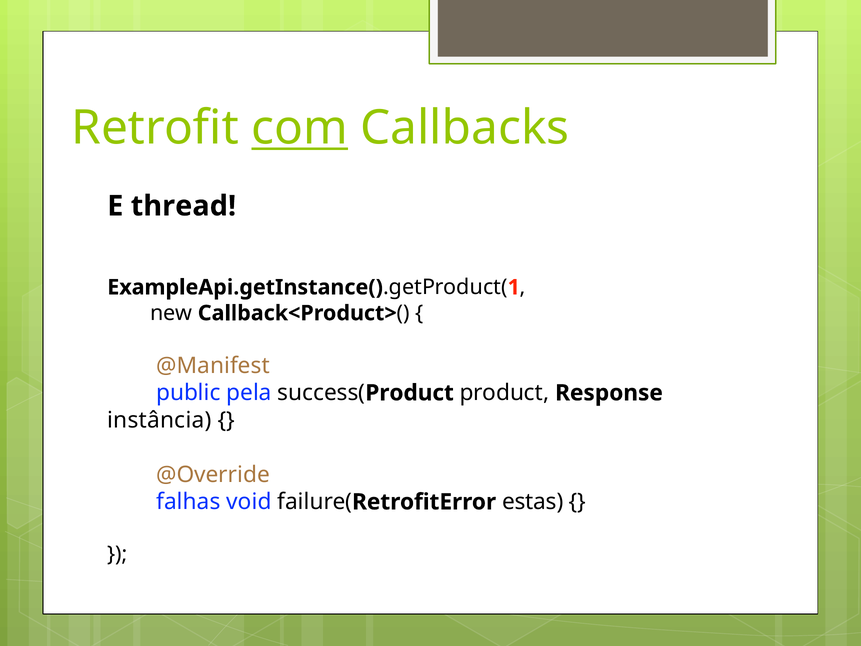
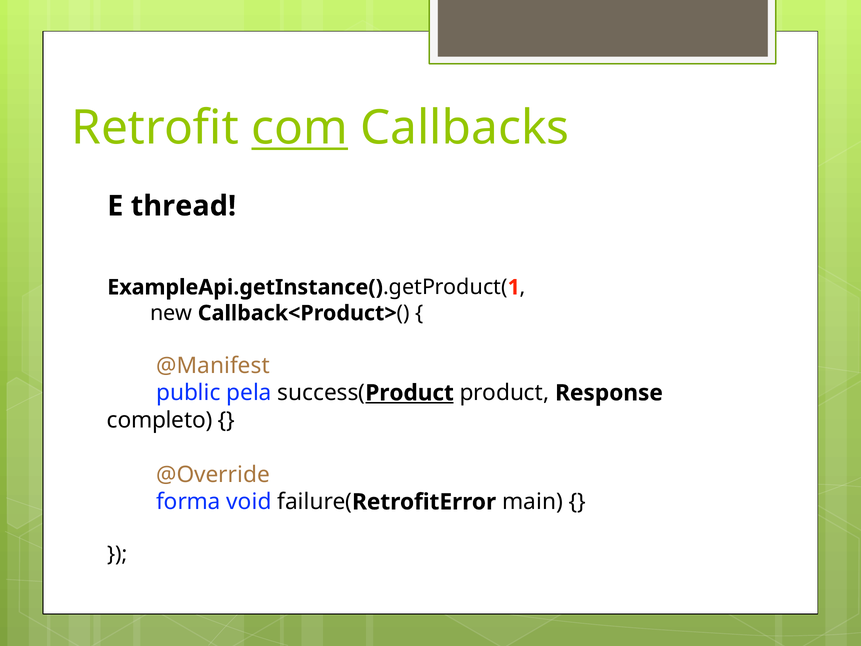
Product underline: none -> present (410, 393)
instância: instância -> completo (160, 420)
falhas: falhas -> forma (188, 502)
estas: estas -> main (533, 502)
